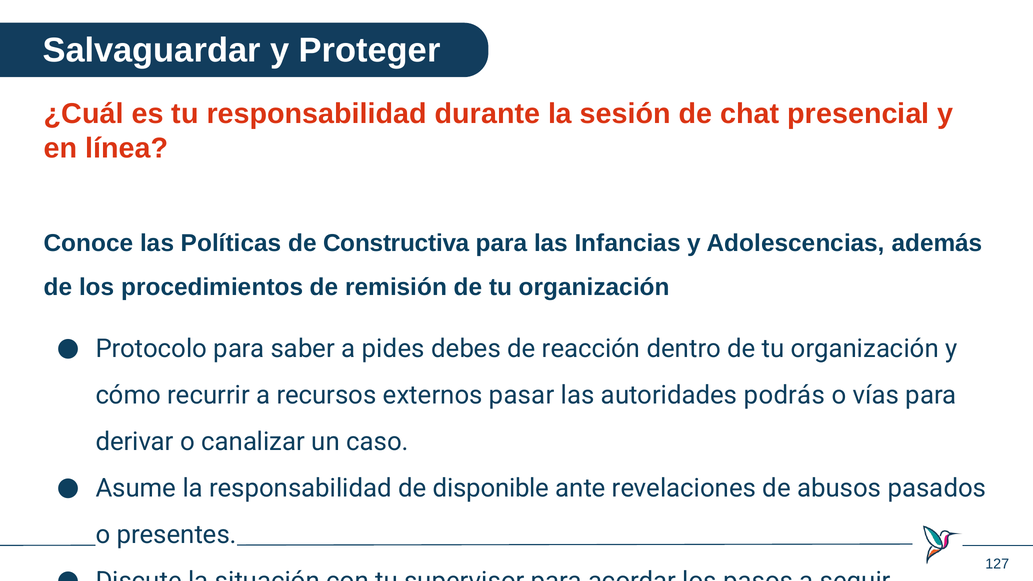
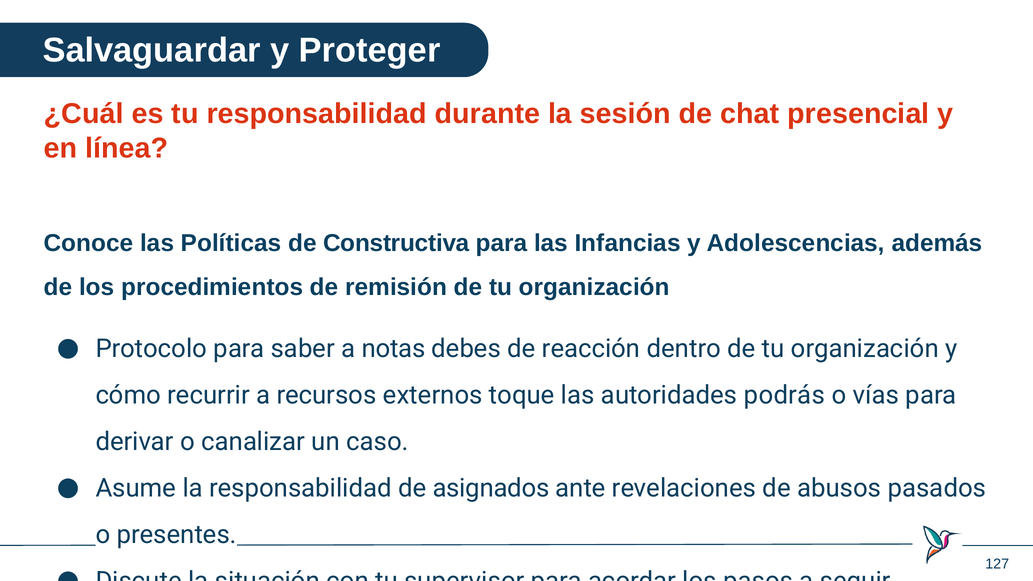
pides: pides -> notas (393, 349)
pasar: pasar -> toque (522, 395)
disponible: disponible -> asignados (491, 488)
